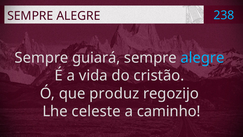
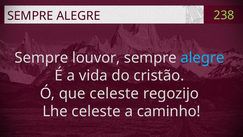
238 colour: light blue -> light green (224, 15)
guiará: guiará -> louvor (96, 58)
que produz: produz -> celeste (114, 93)
